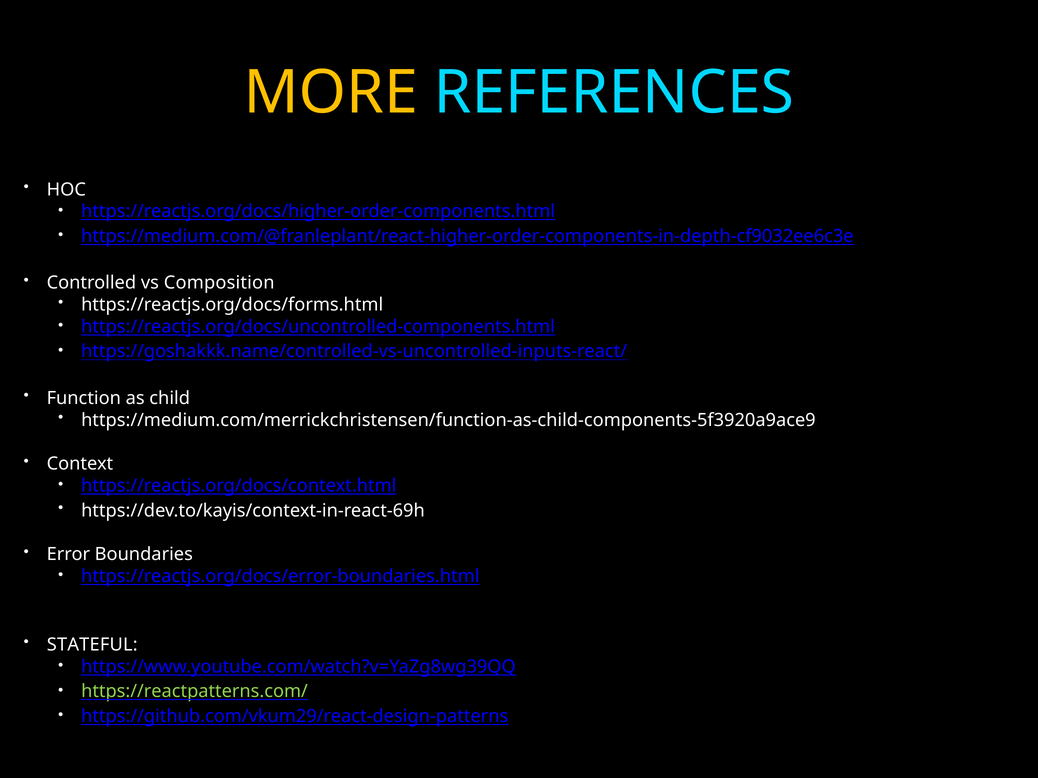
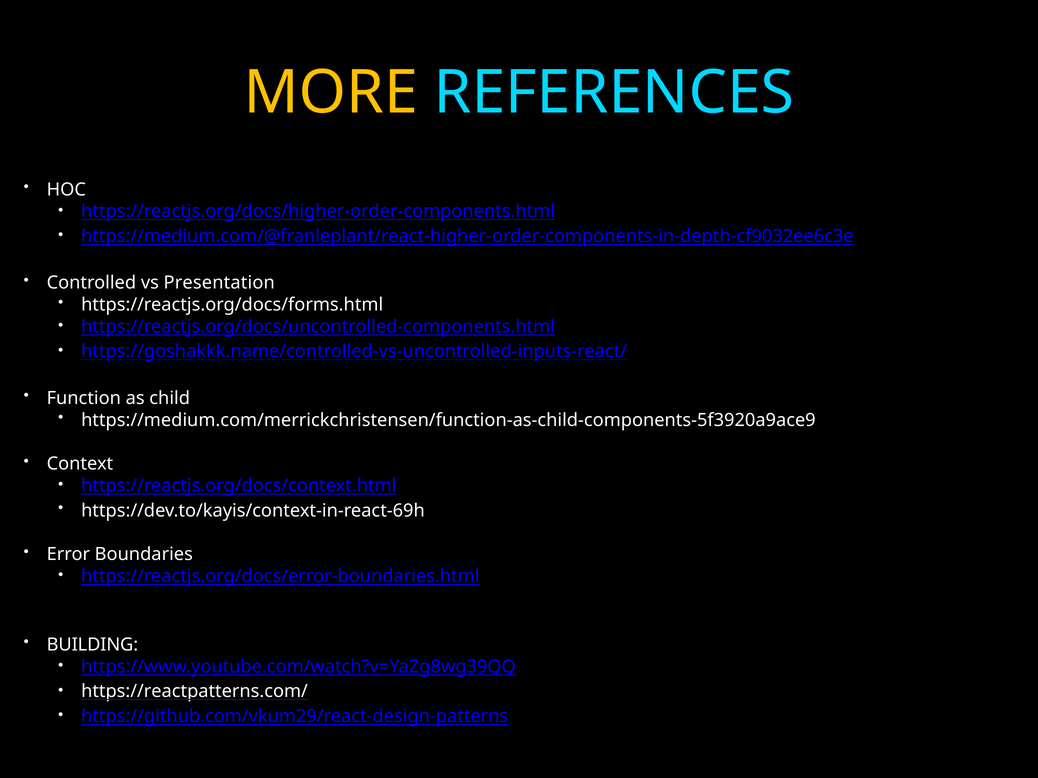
Composition: Composition -> Presentation (219, 283)
STATEFUL: STATEFUL -> BUILDING (92, 645)
https://reactpatterns.com/ colour: light green -> white (195, 692)
